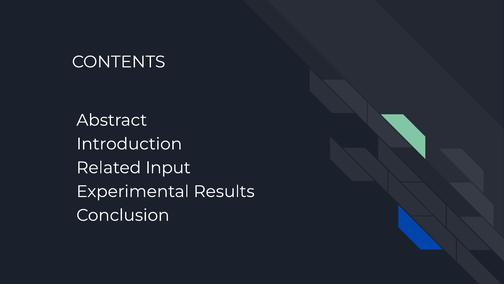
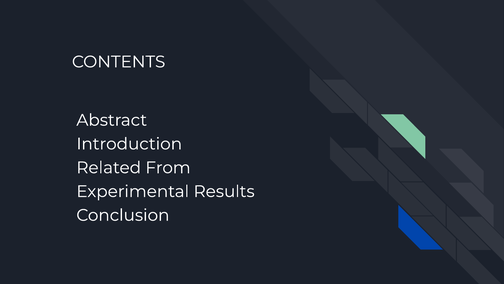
Input: Input -> From (168, 167)
